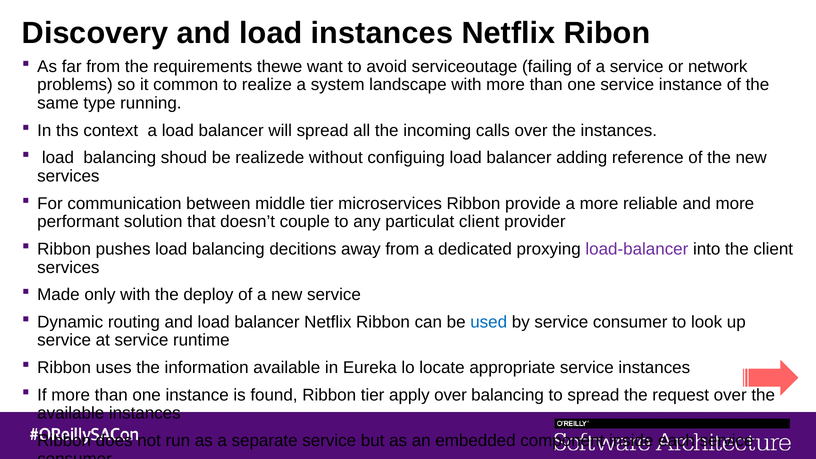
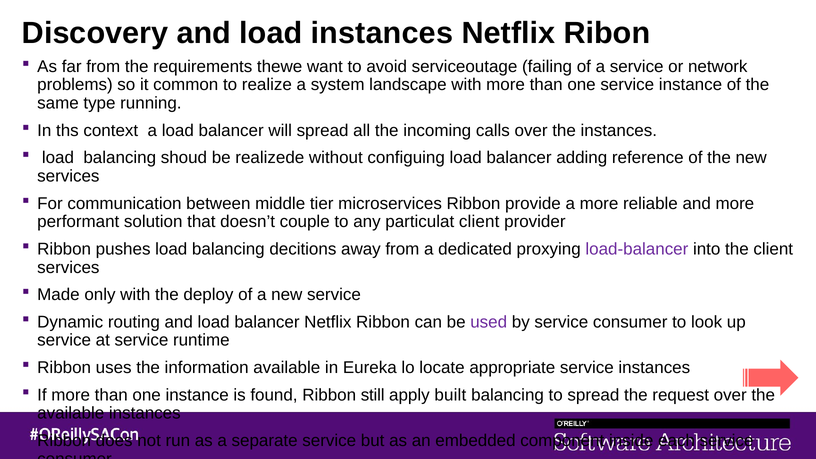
used colour: blue -> purple (489, 322)
Ribbon tier: tier -> still (373, 395)
apply over: over -> built (450, 395)
